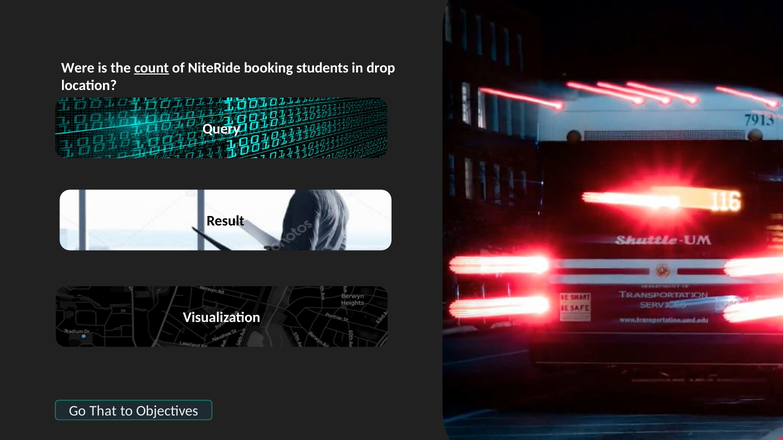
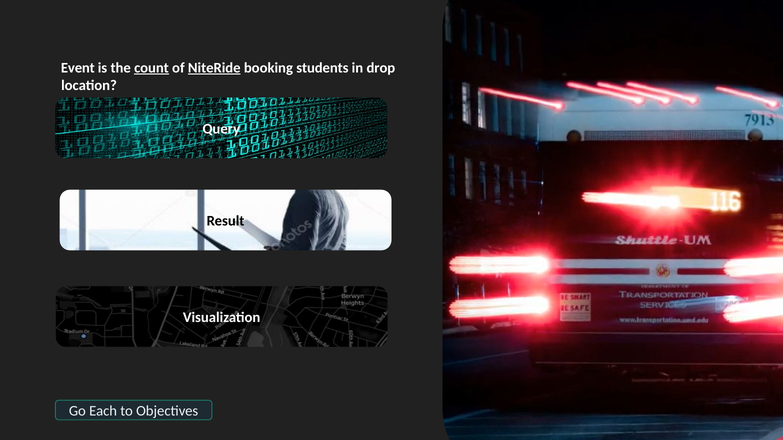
Were: Were -> Event (78, 68)
NiteRide underline: none -> present (214, 68)
That: That -> Each (103, 411)
